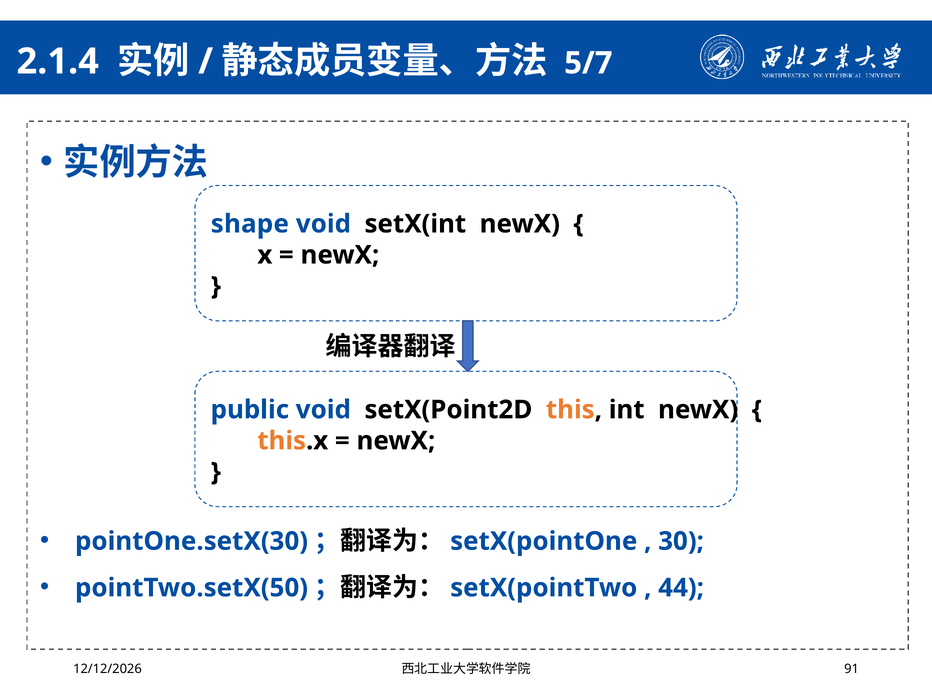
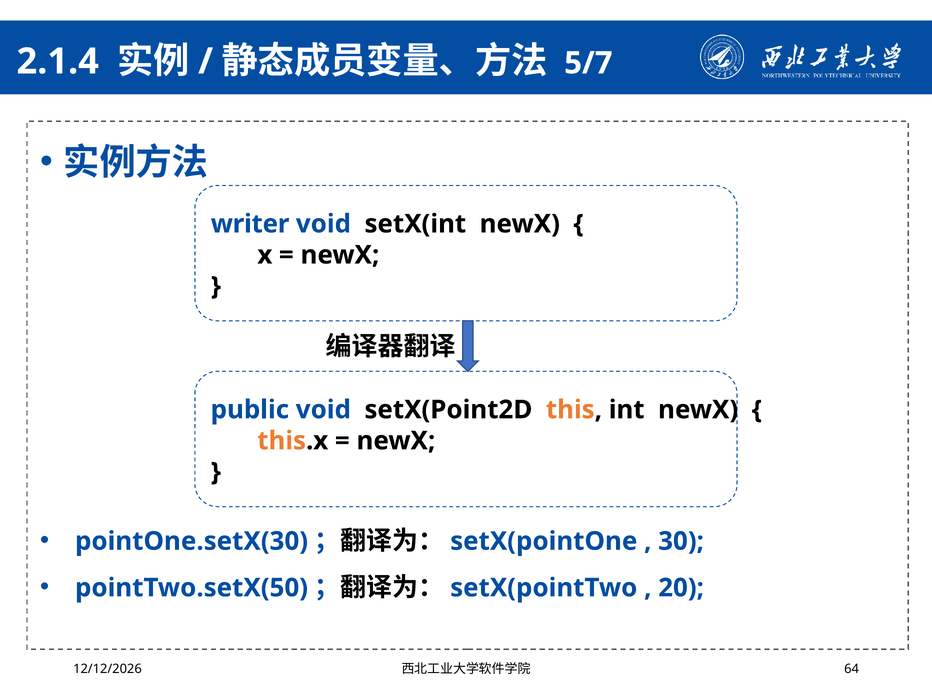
shape: shape -> writer (250, 224)
44: 44 -> 20 (681, 588)
91: 91 -> 64 (852, 669)
